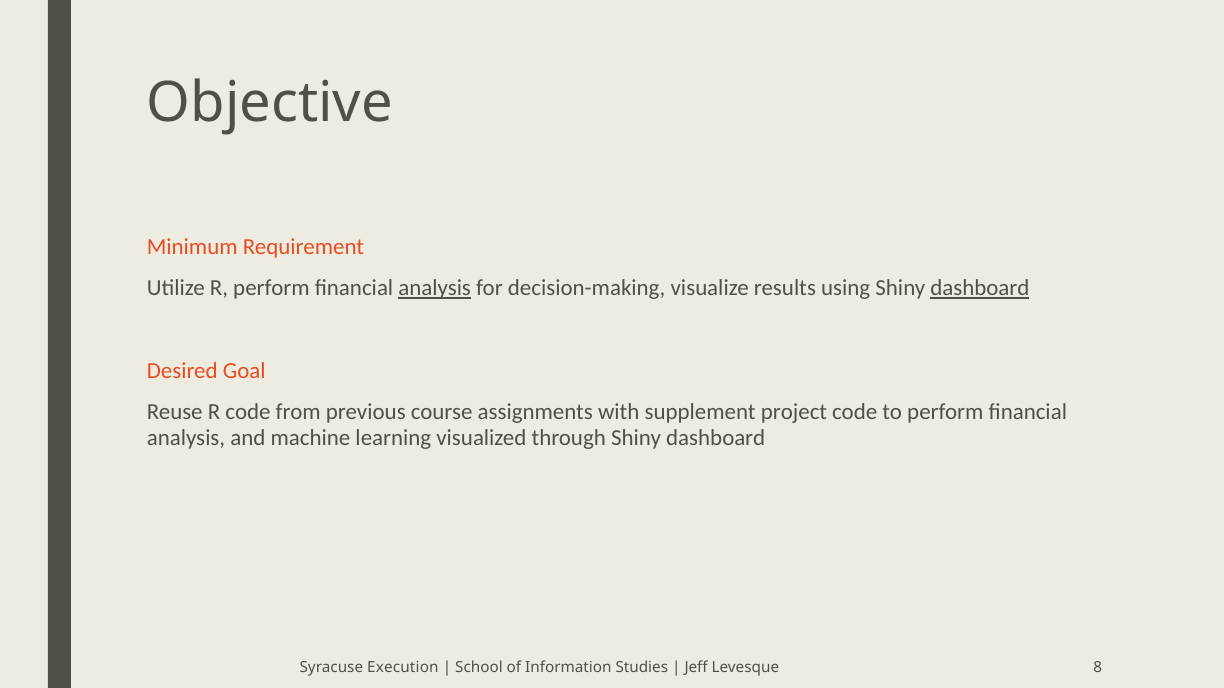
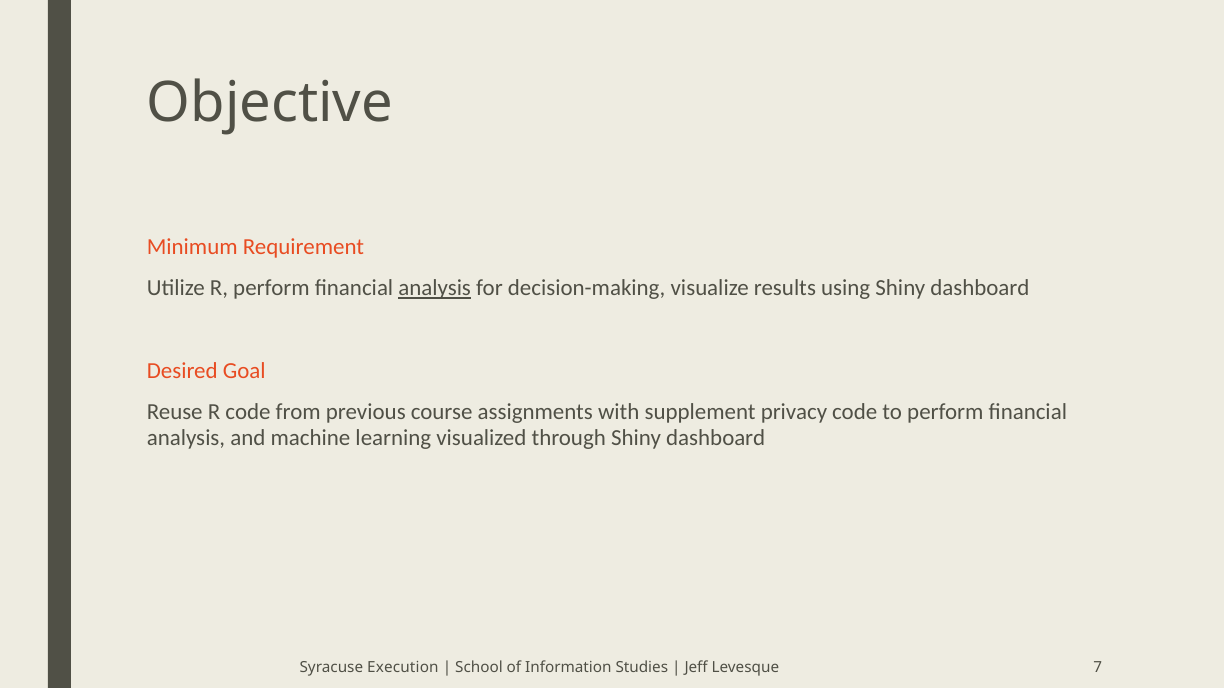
dashboard underline: present -> none (980, 288)
project: project -> privacy (794, 412)
8: 8 -> 7 (1098, 668)
